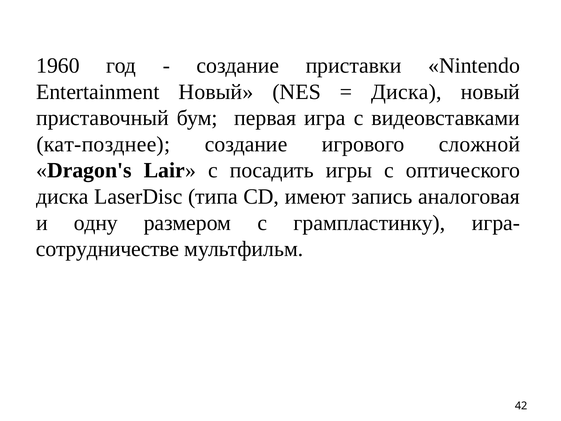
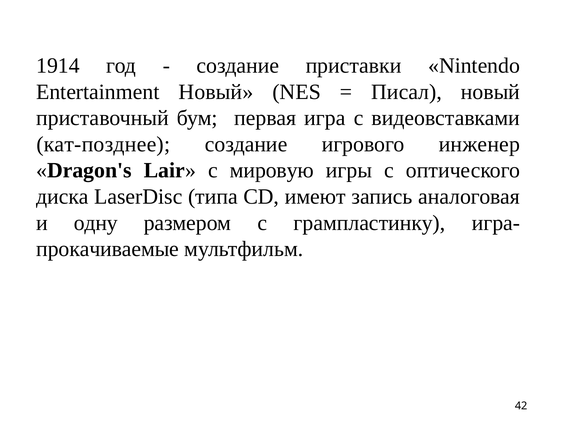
1960: 1960 -> 1914 (58, 66)
Диска: Диска -> Писал (406, 92)
сложной: сложной -> инженер (479, 144)
посадить: посадить -> мировую (272, 170)
сотрудничестве: сотрудничестве -> прокачиваемые (108, 249)
